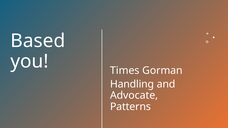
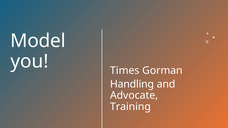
Based: Based -> Model (38, 41)
Patterns: Patterns -> Training (130, 107)
